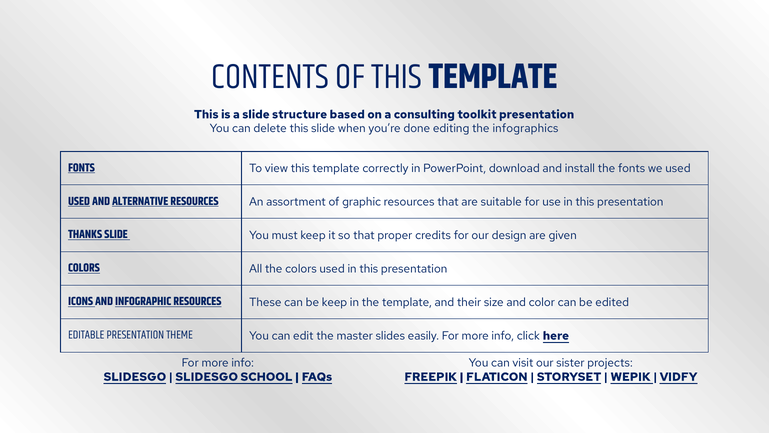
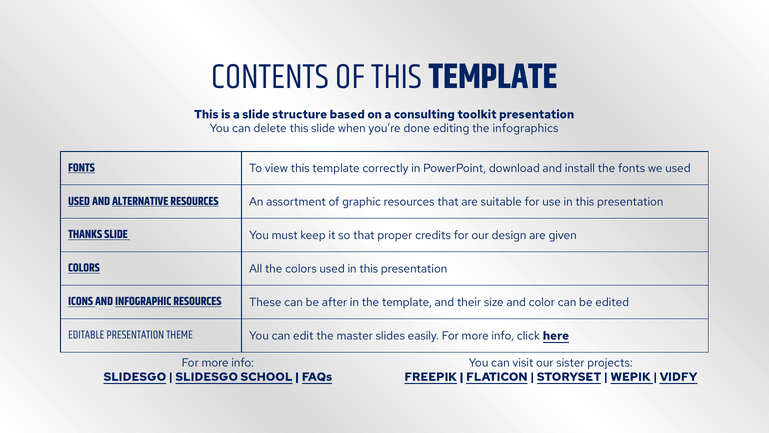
be keep: keep -> after (334, 302)
